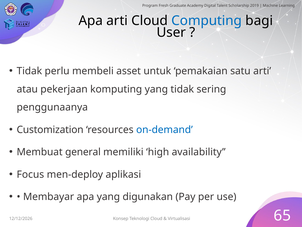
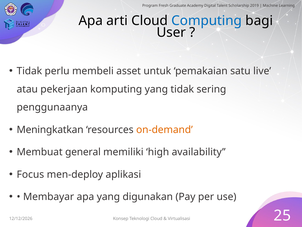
satu arti: arti -> live (262, 71)
Customization: Customization -> Meningkatkan (50, 129)
on-demand colour: blue -> orange (164, 129)
65: 65 -> 25 (282, 215)
